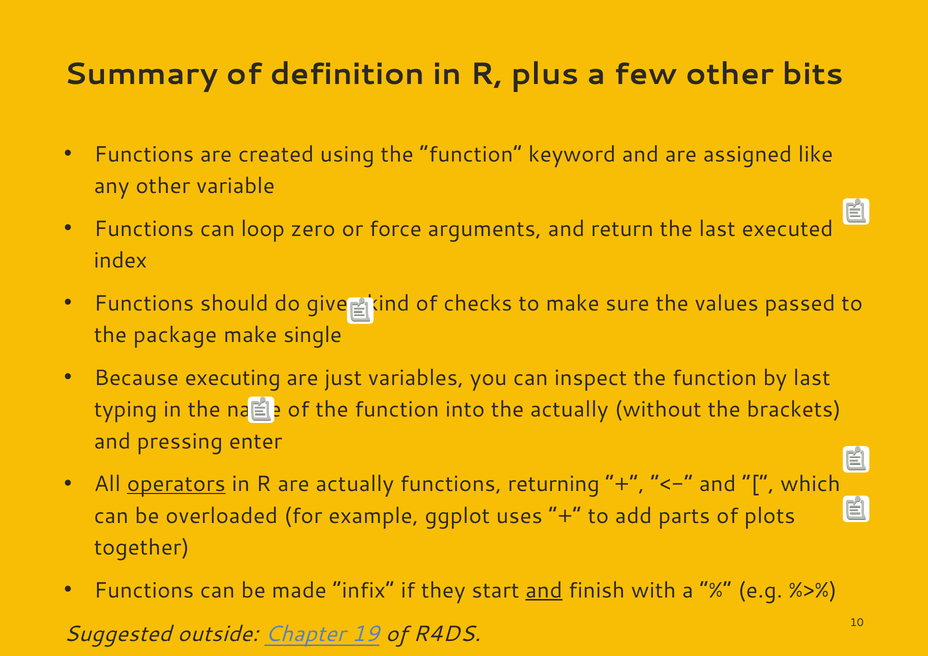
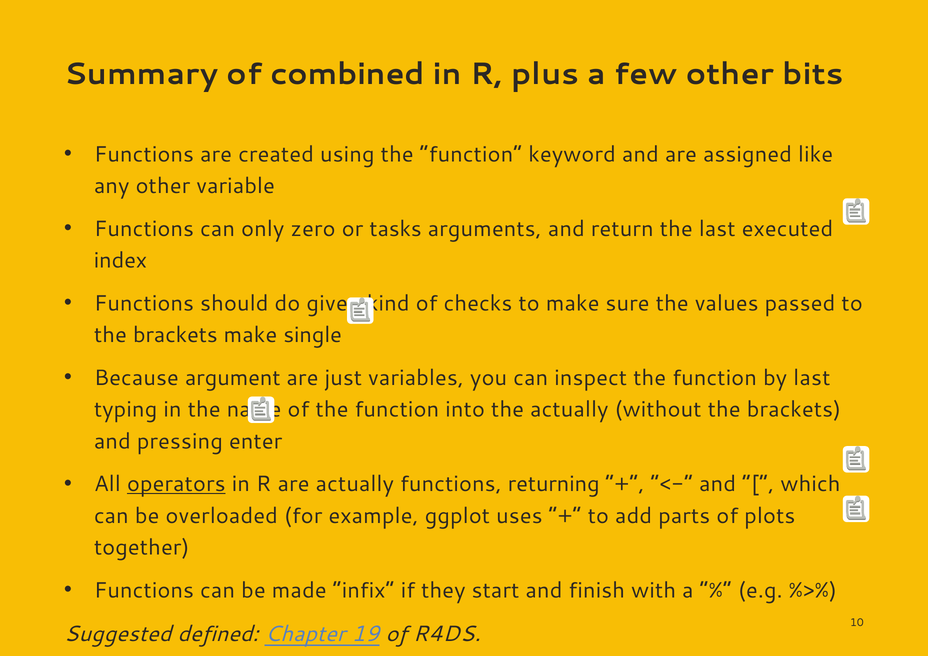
definition: definition -> combined (347, 74)
loop: loop -> only (263, 229)
force: force -> tasks (396, 229)
package: package -> brackets (175, 335)
executing: executing -> argument (233, 378)
and underline: present -> none (544, 590)
outside: outside -> defined (218, 634)
